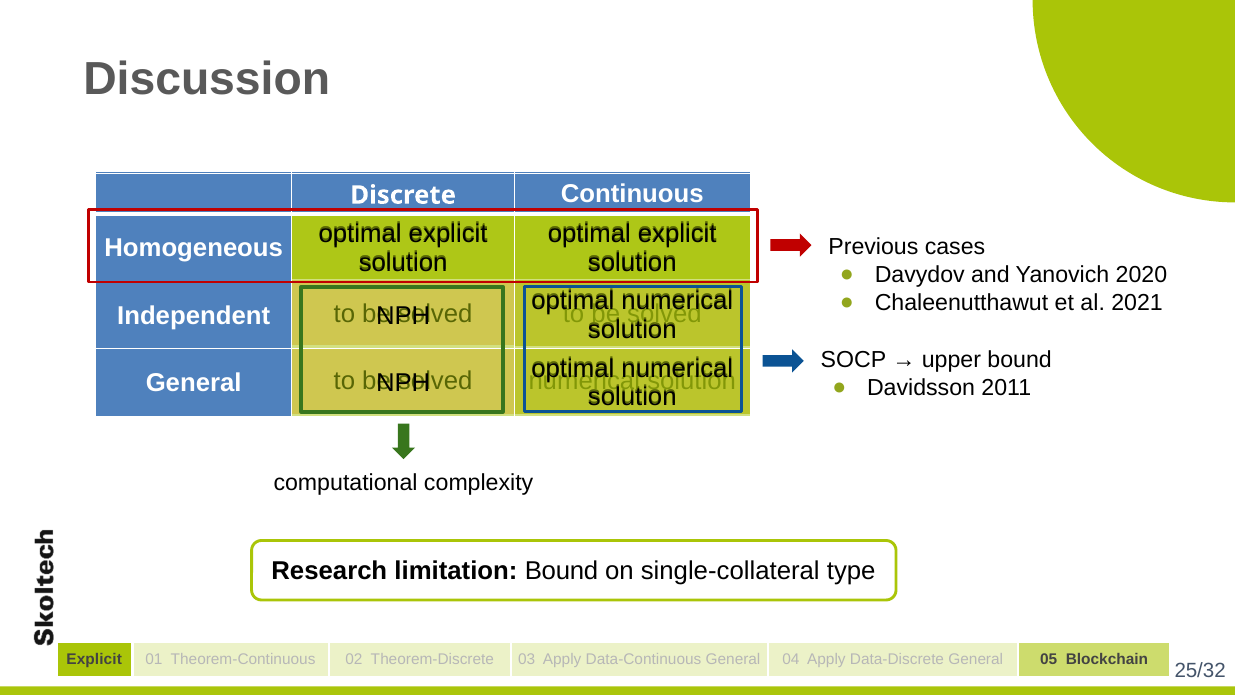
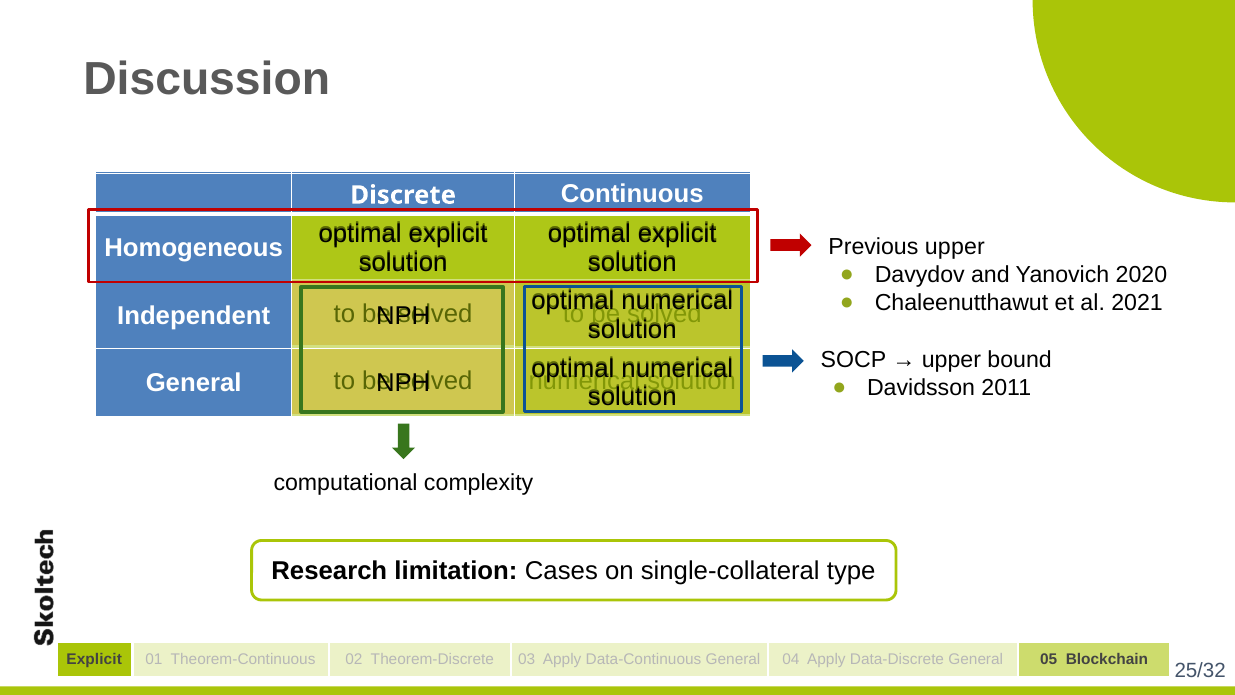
Previous cases: cases -> upper (955, 247)
limitation Bound: Bound -> Cases (561, 571)
